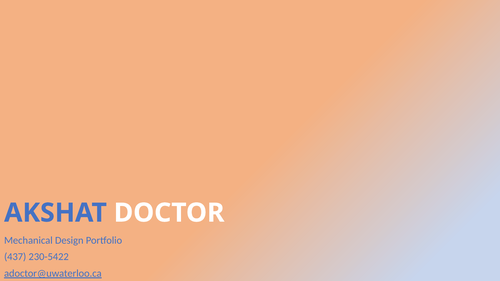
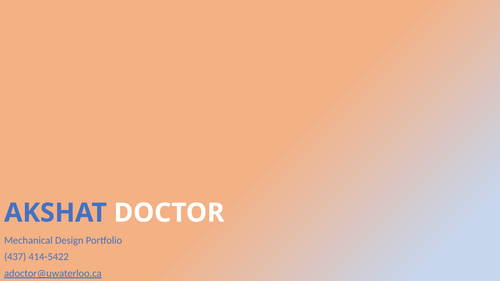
230-5422: 230-5422 -> 414-5422 (49, 257)
